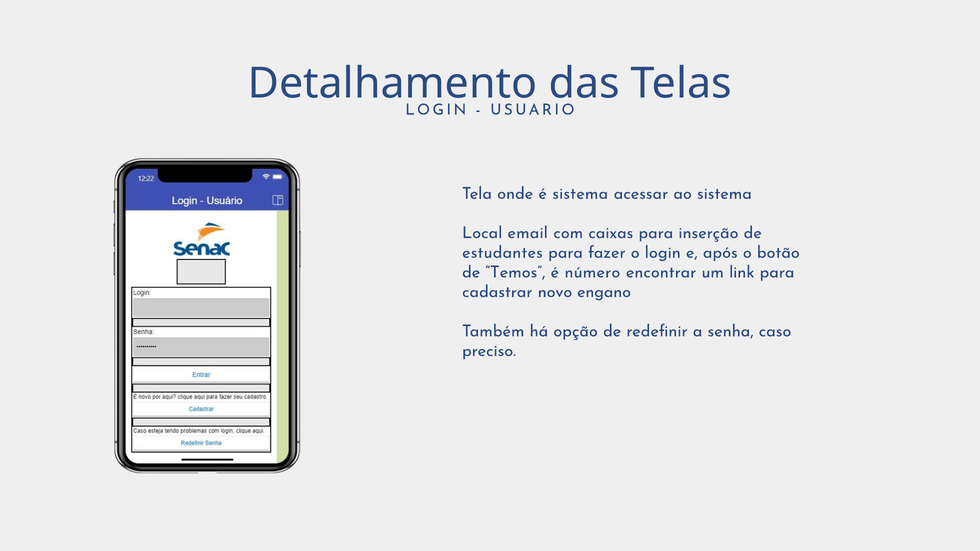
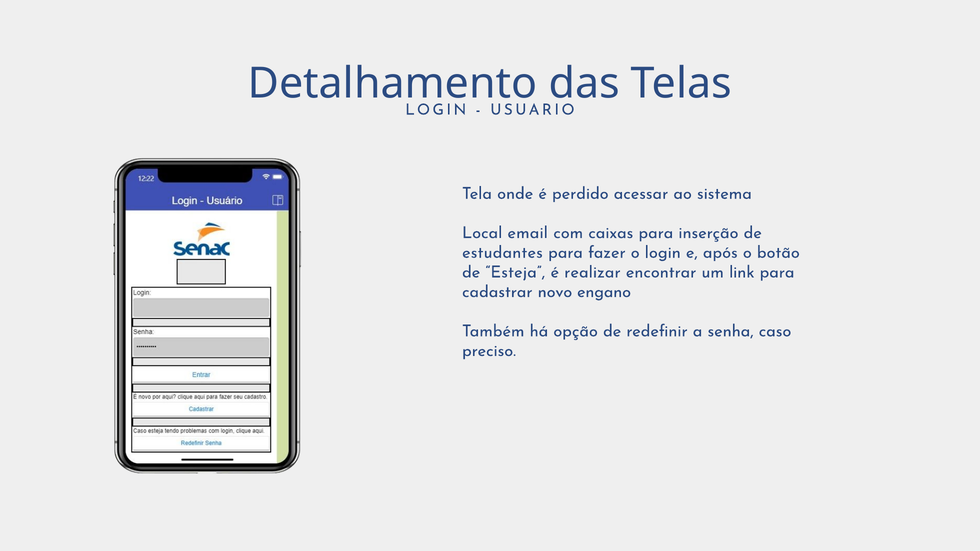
é sistema: sistema -> perdido (580, 194)
Temos: Temos -> Esteja (515, 272)
número: número -> realizar (592, 272)
